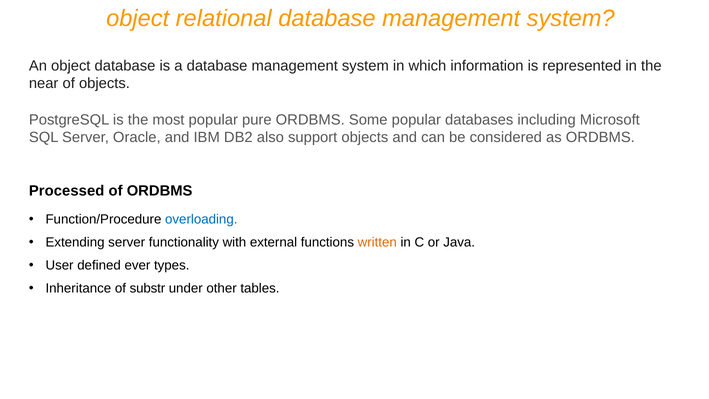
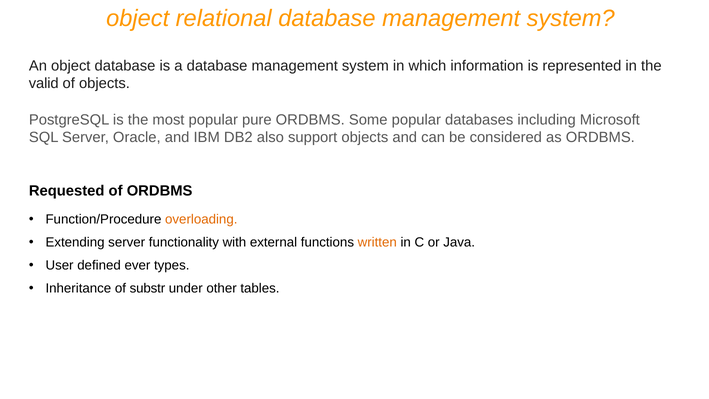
near: near -> valid (44, 83)
Processed: Processed -> Requested (67, 191)
overloading colour: blue -> orange (201, 219)
